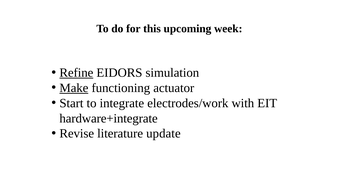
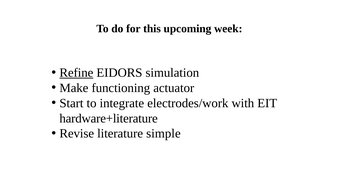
Make underline: present -> none (74, 88)
hardware+integrate: hardware+integrate -> hardware+literature (109, 119)
update: update -> simple (163, 134)
